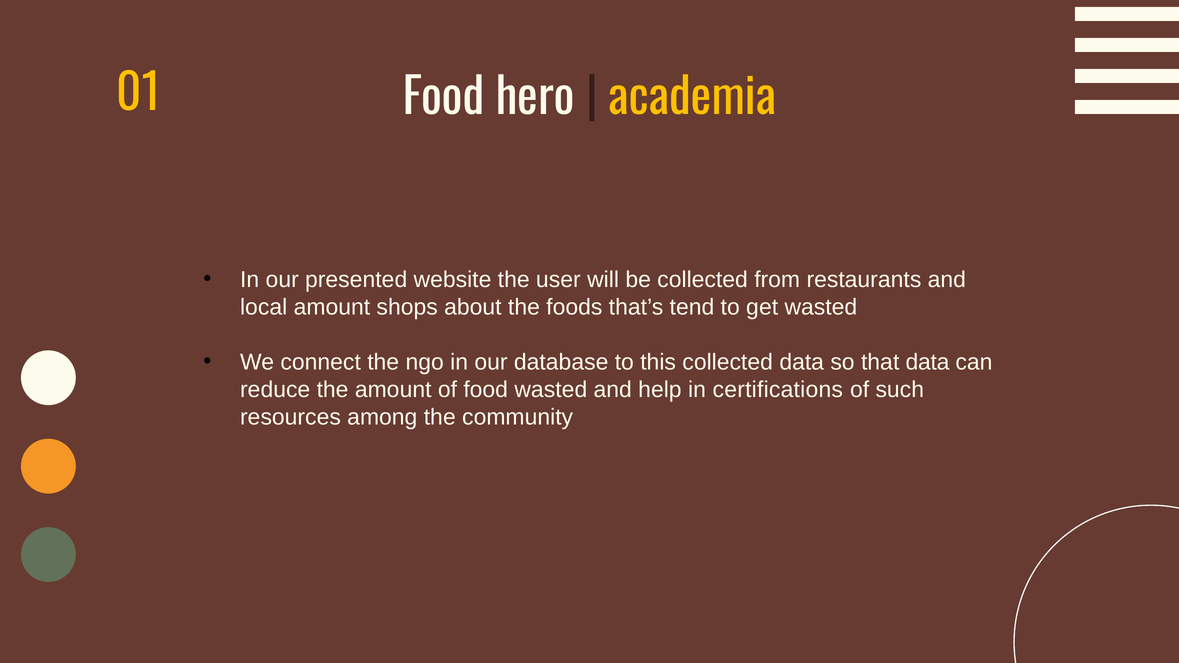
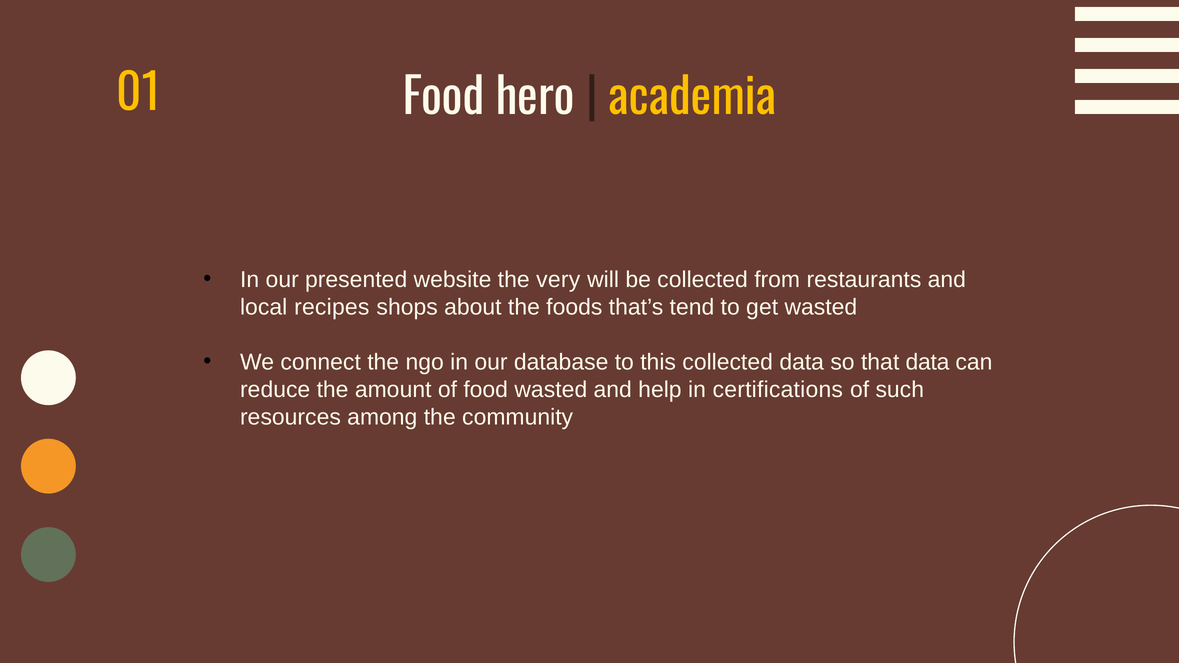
user: user -> very (558, 280)
local amount: amount -> recipes (332, 307)
